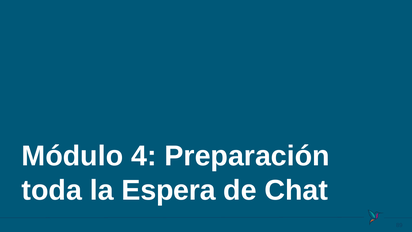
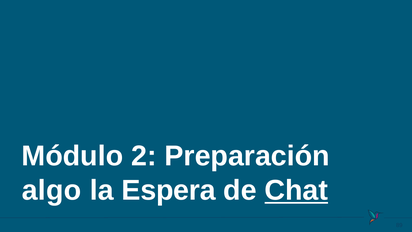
4: 4 -> 2 (144, 156)
toda: toda -> algo (52, 190)
Chat underline: none -> present (296, 190)
